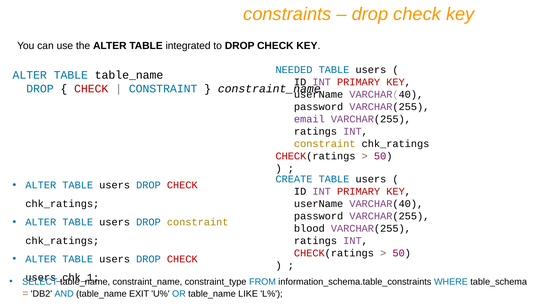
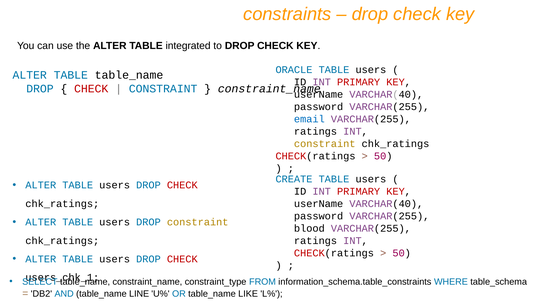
NEEDED: NEEDED -> ORACLE (294, 70)
email colour: purple -> blue (309, 119)
EXIT: EXIT -> LINE (139, 294)
